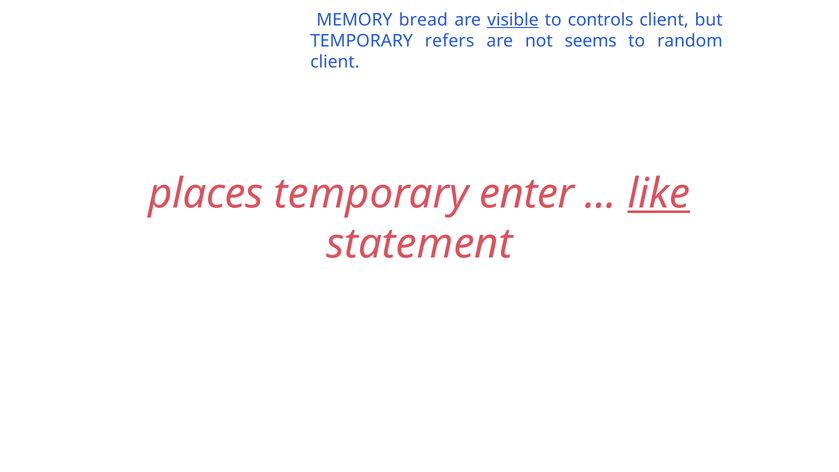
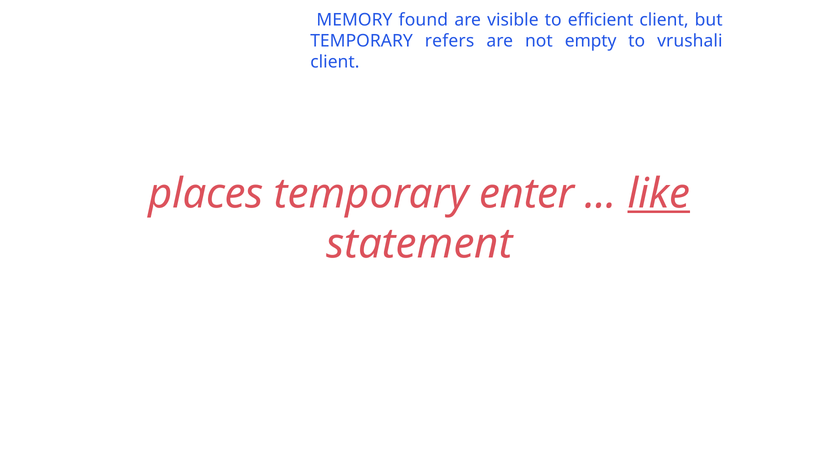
bread: bread -> found (423, 20)
visible underline: present -> none (513, 20)
controls: controls -> efficient (601, 20)
seems: seems -> empty (591, 41)
random: random -> vrushali (690, 41)
